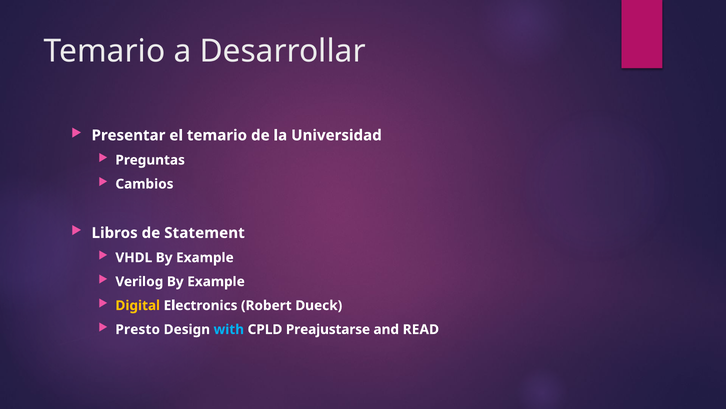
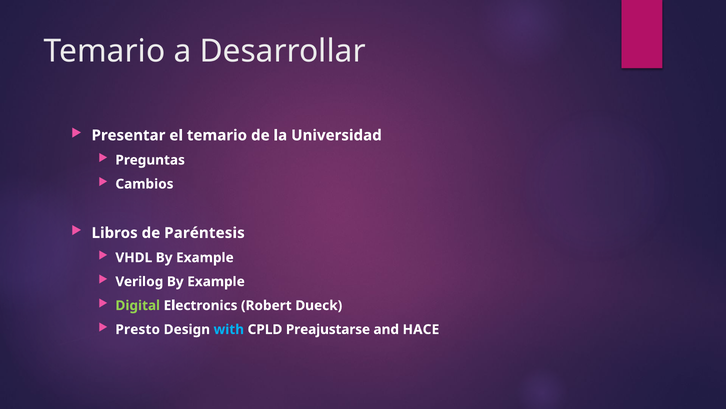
Statement: Statement -> Paréntesis (204, 233)
Digital colour: yellow -> light green (138, 305)
READ: READ -> HACE (421, 329)
